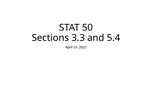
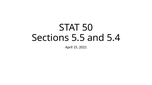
3.3: 3.3 -> 5.5 (78, 38)
